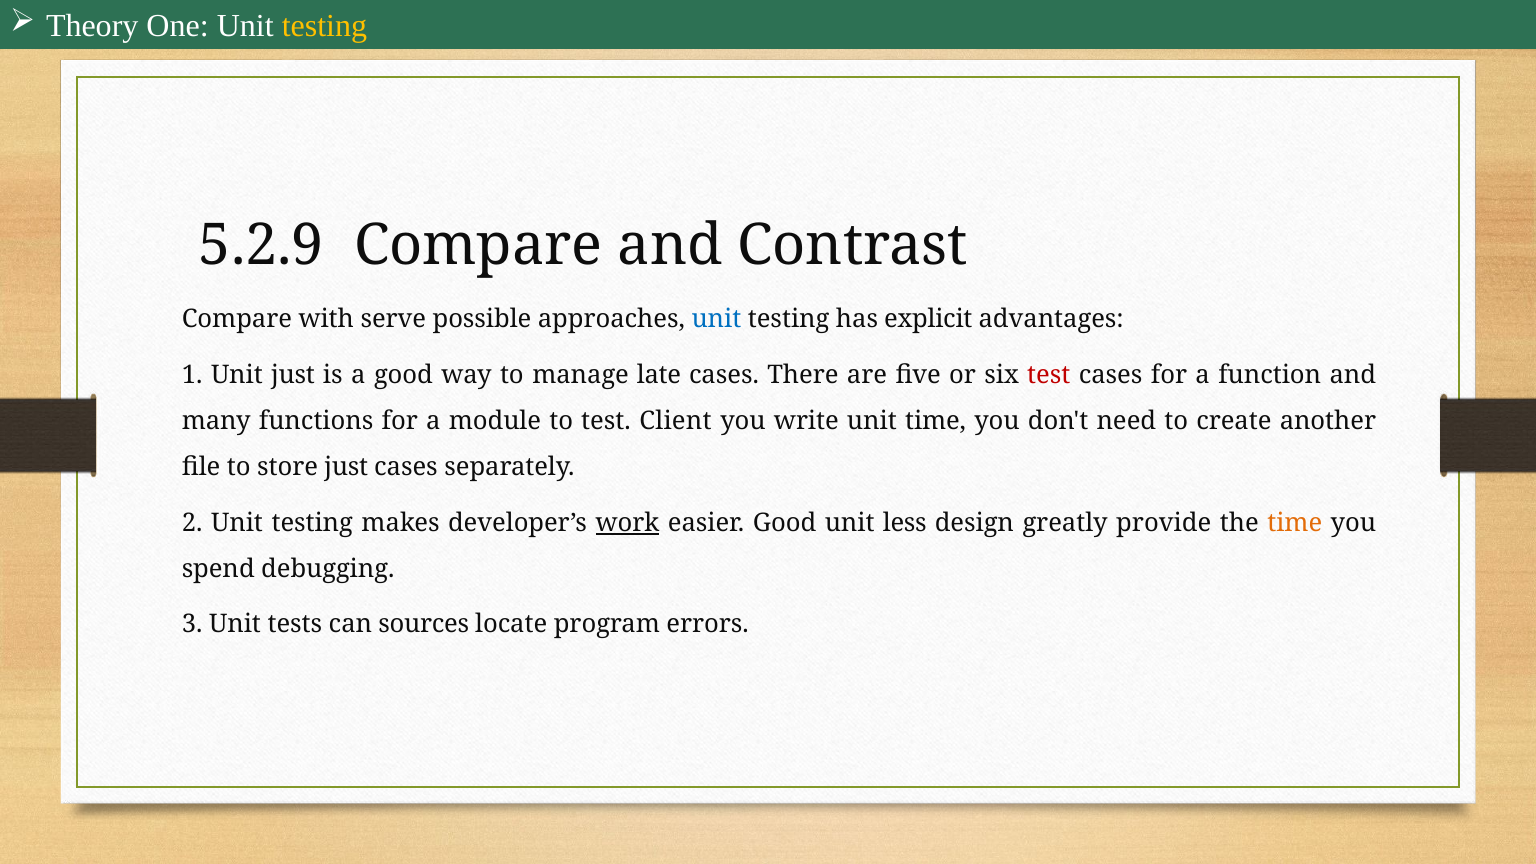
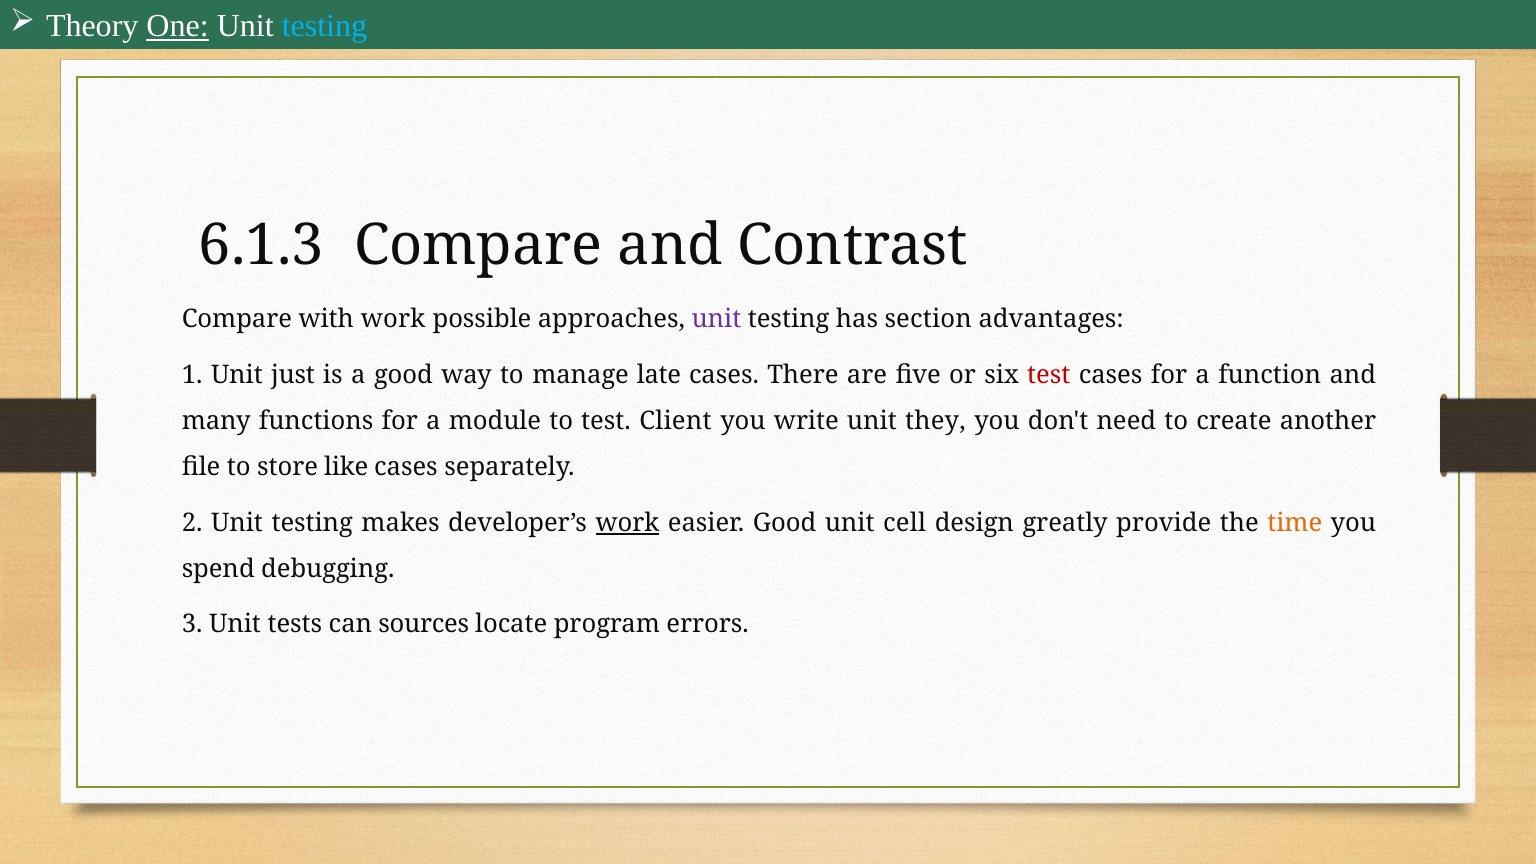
One underline: none -> present (178, 26)
testing colour: yellow -> light blue (324, 26)
5.2.9: 5.2.9 -> 6.1.3 (262, 245)
with serve: serve -> work (393, 319)
unit colour: blue -> purple (716, 319)
explicit: explicit -> section (928, 319)
unit time: time -> they (935, 421)
store just: just -> like (346, 467)
less: less -> cell (905, 523)
